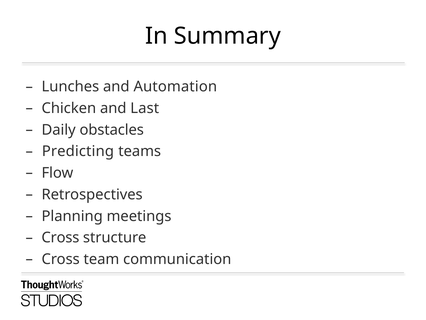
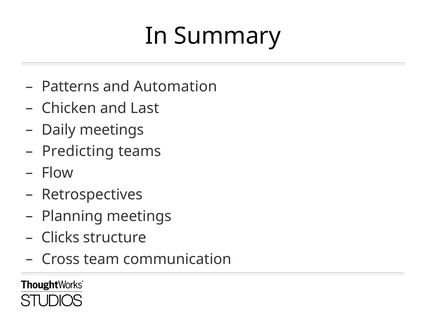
Lunches: Lunches -> Patterns (70, 87)
Daily obstacles: obstacles -> meetings (112, 130)
Cross: Cross -> Clicks (60, 237)
